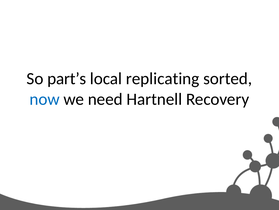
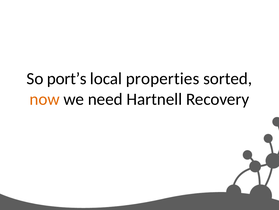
part’s: part’s -> port’s (67, 78)
replicating: replicating -> properties (163, 78)
now colour: blue -> orange (45, 99)
